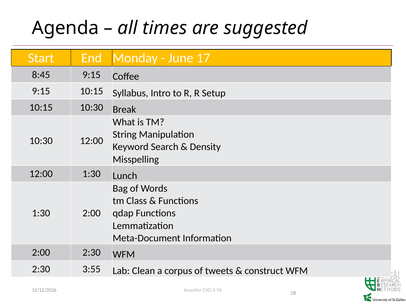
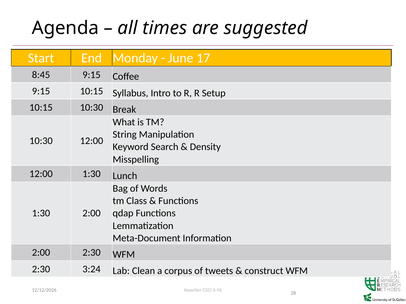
3:55: 3:55 -> 3:24 (92, 270)
